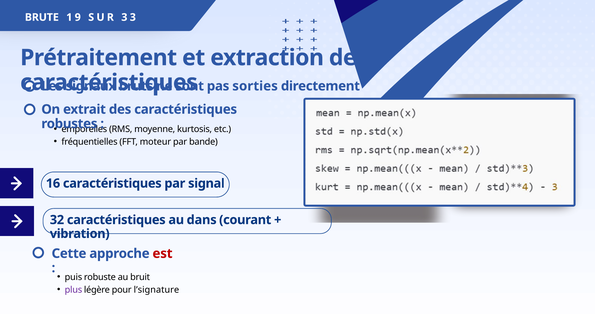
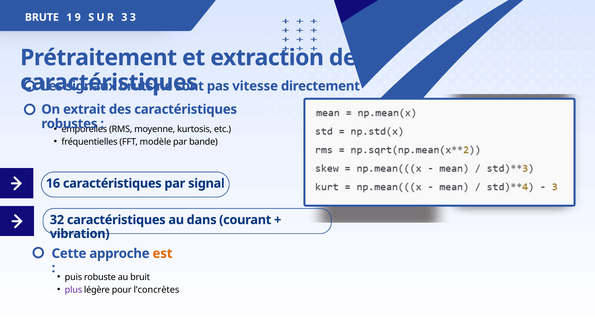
sorties: sorties -> vitesse (255, 86)
moteur: moteur -> modèle (155, 142)
est colour: red -> orange (162, 253)
l’signature: l’signature -> l’concrètes (156, 289)
